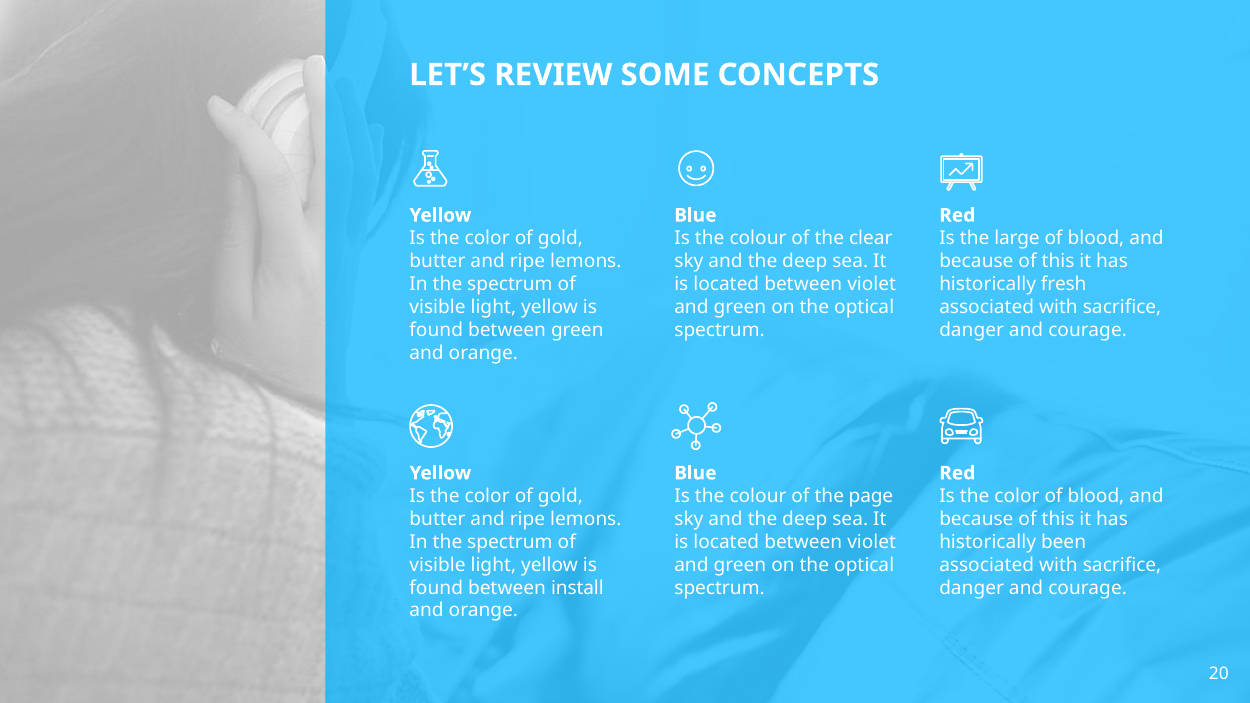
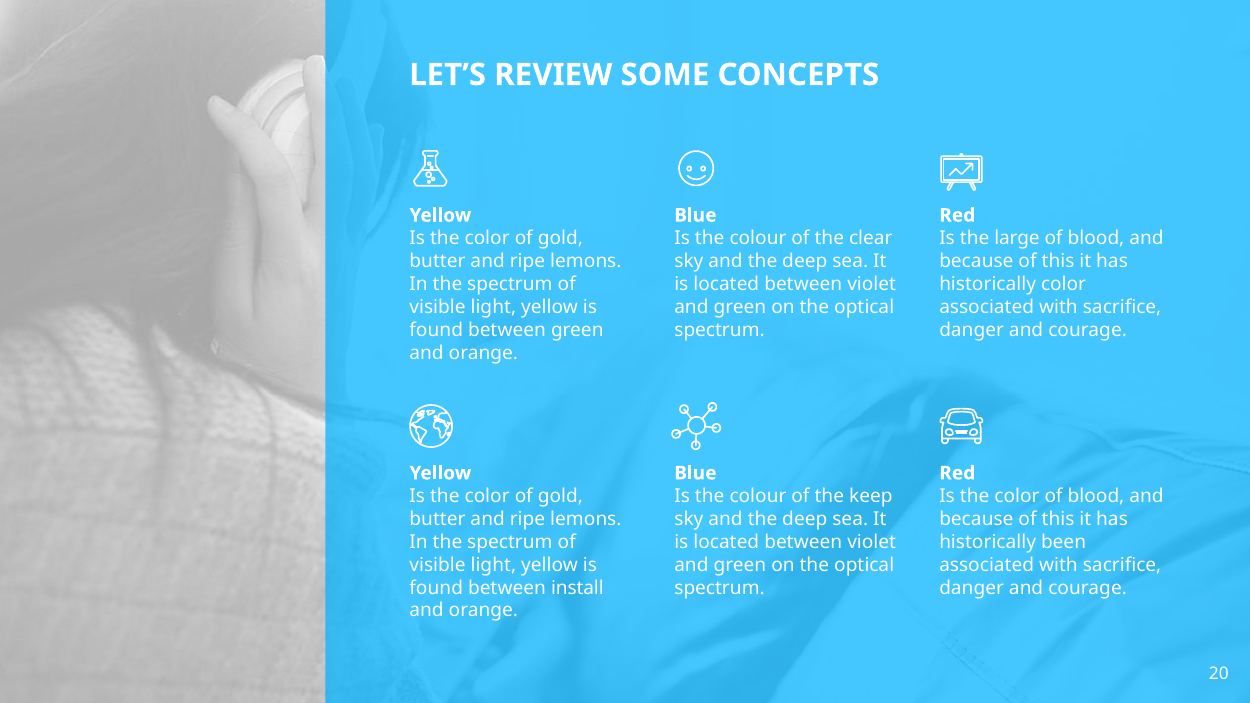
historically fresh: fresh -> color (1064, 284)
page: page -> keep (871, 496)
